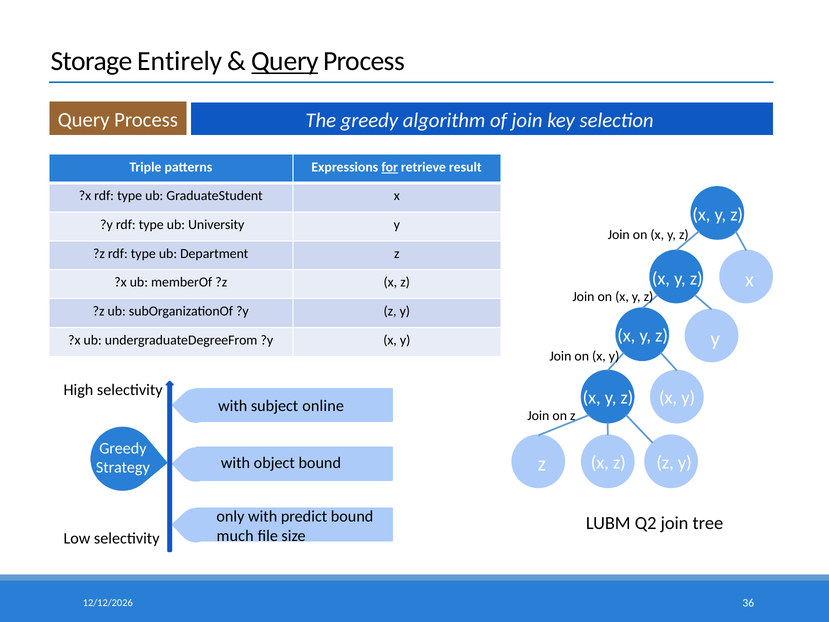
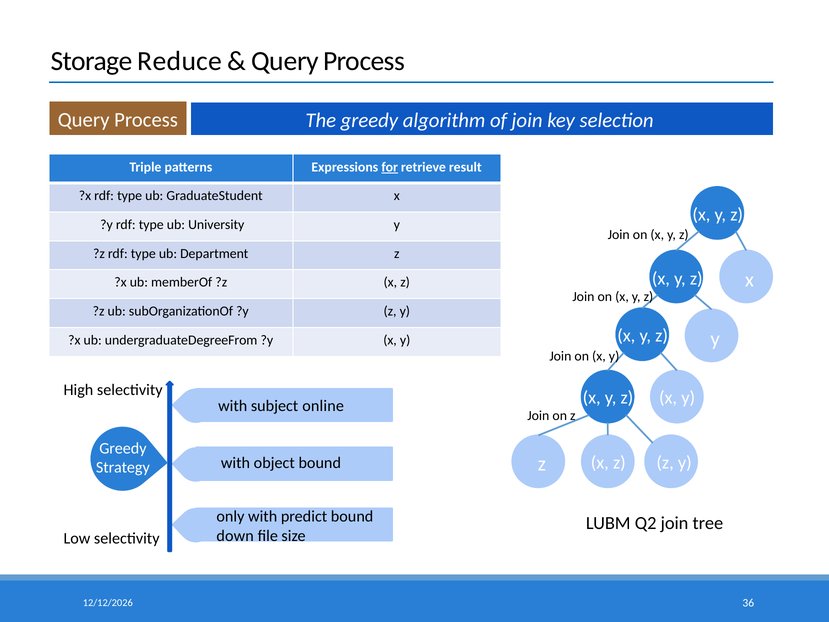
Entirely: Entirely -> Reduce (180, 61)
Query underline: present -> none (285, 61)
much: much -> down (235, 536)
